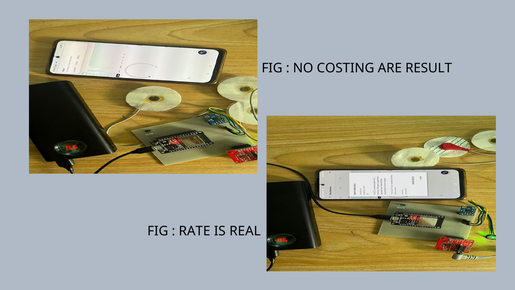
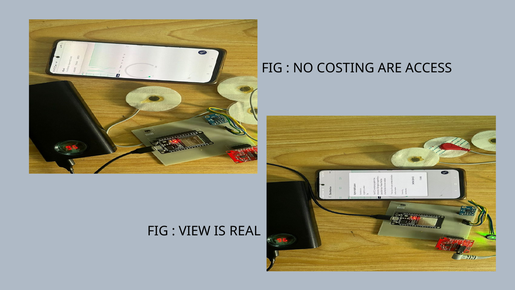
RESULT: RESULT -> ACCESS (429, 68)
RATE: RATE -> VIEW (195, 231)
